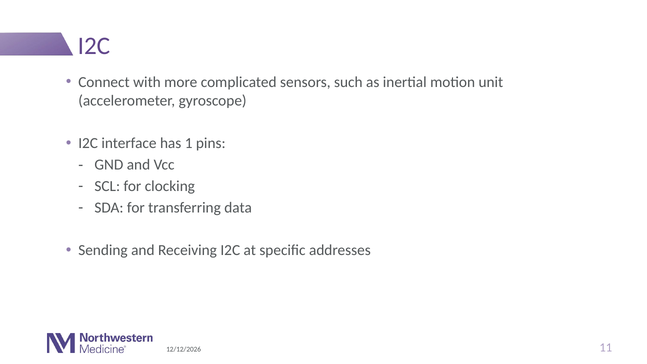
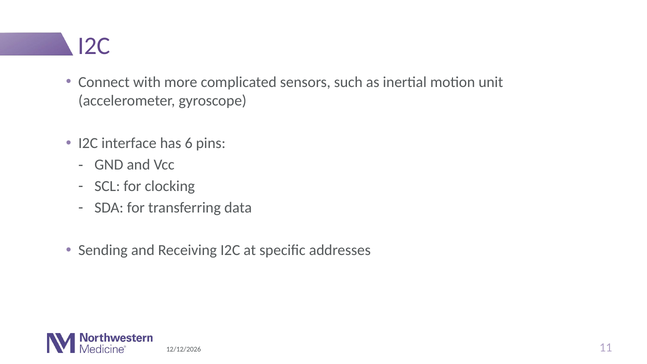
1: 1 -> 6 (189, 143)
